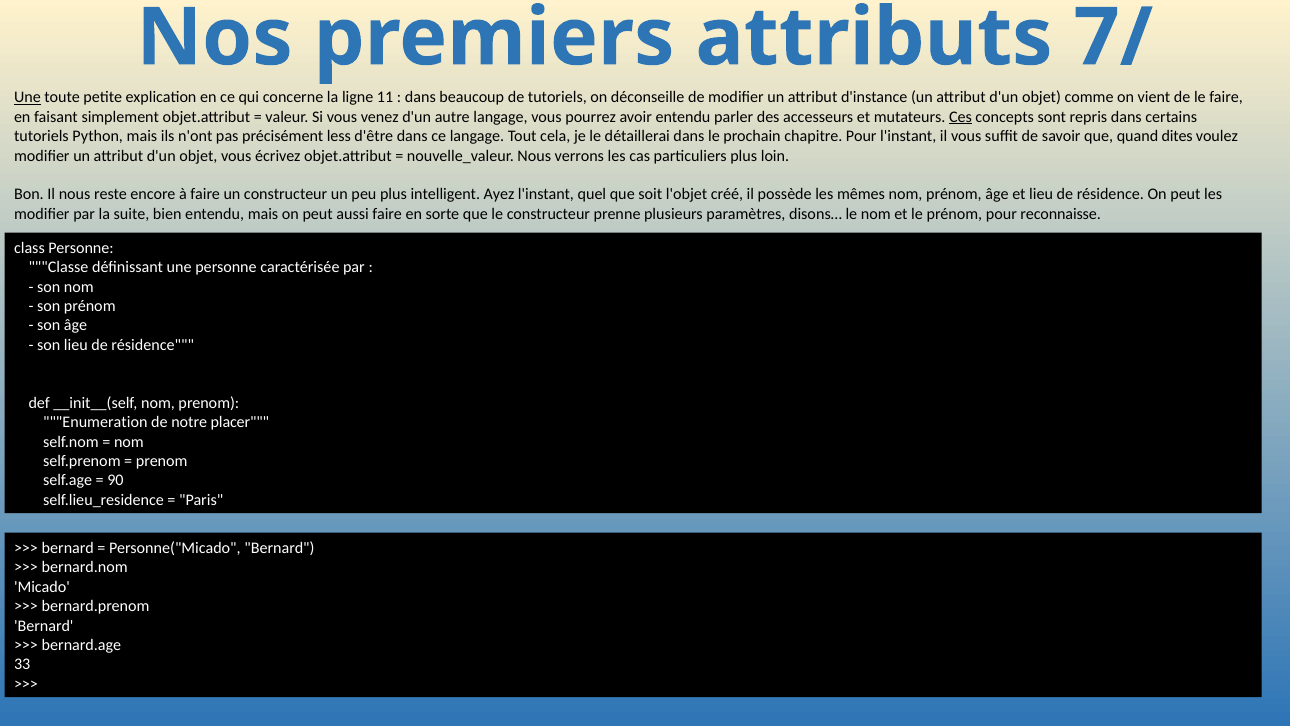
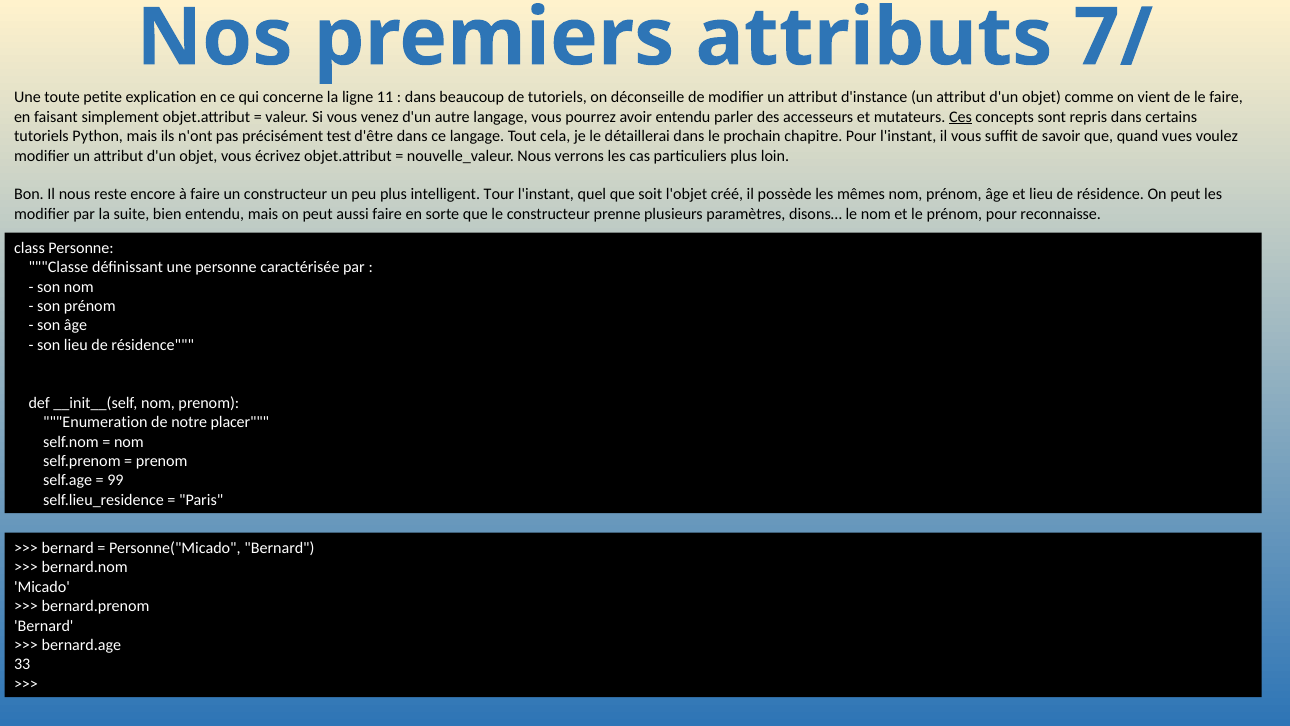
Une underline: present -> none (27, 98)
less: less -> test (339, 136)
dites: dites -> vues (1177, 136)
Ayez: Ayez -> Tour (499, 194)
90: 90 -> 99 (115, 480)
